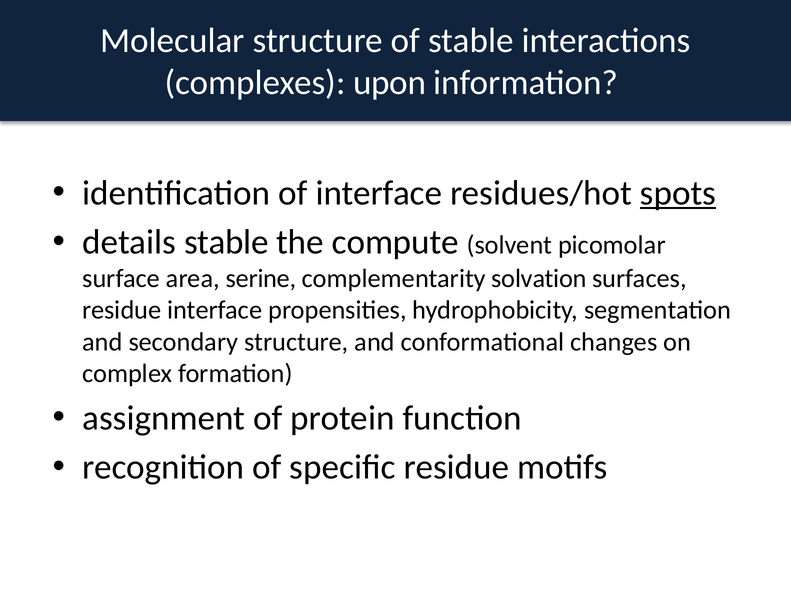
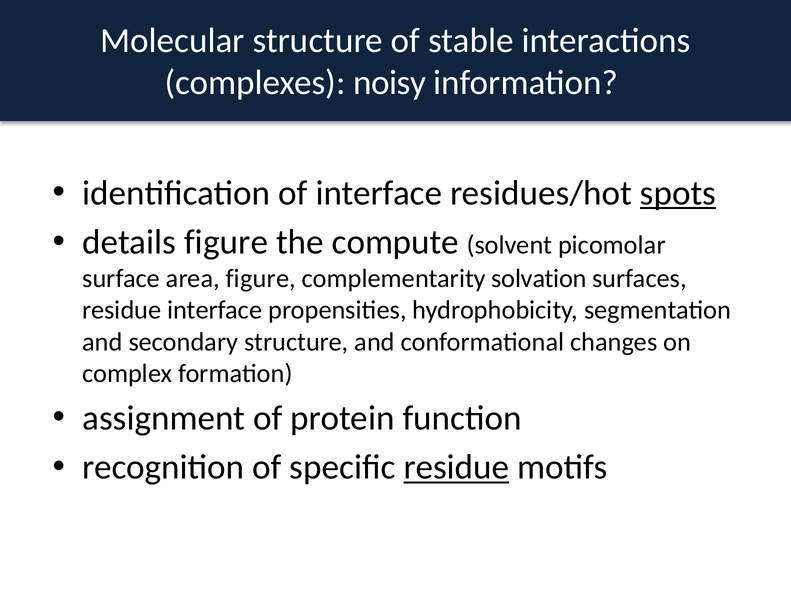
upon: upon -> noisy (390, 83)
details stable: stable -> figure (226, 242)
area serine: serine -> figure (261, 279)
residue underline: none -> present (456, 467)
